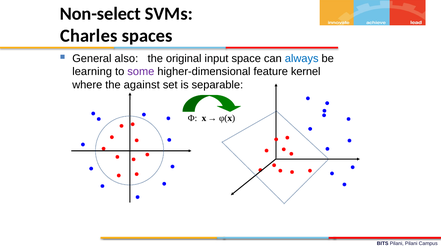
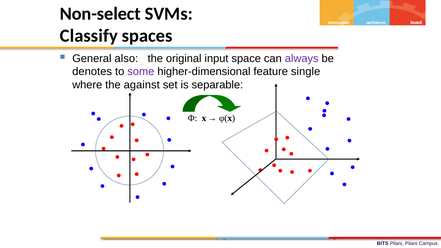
Charles: Charles -> Classify (89, 36)
always colour: blue -> purple (302, 58)
learning: learning -> denotes (92, 72)
kernel: kernel -> single (306, 72)
